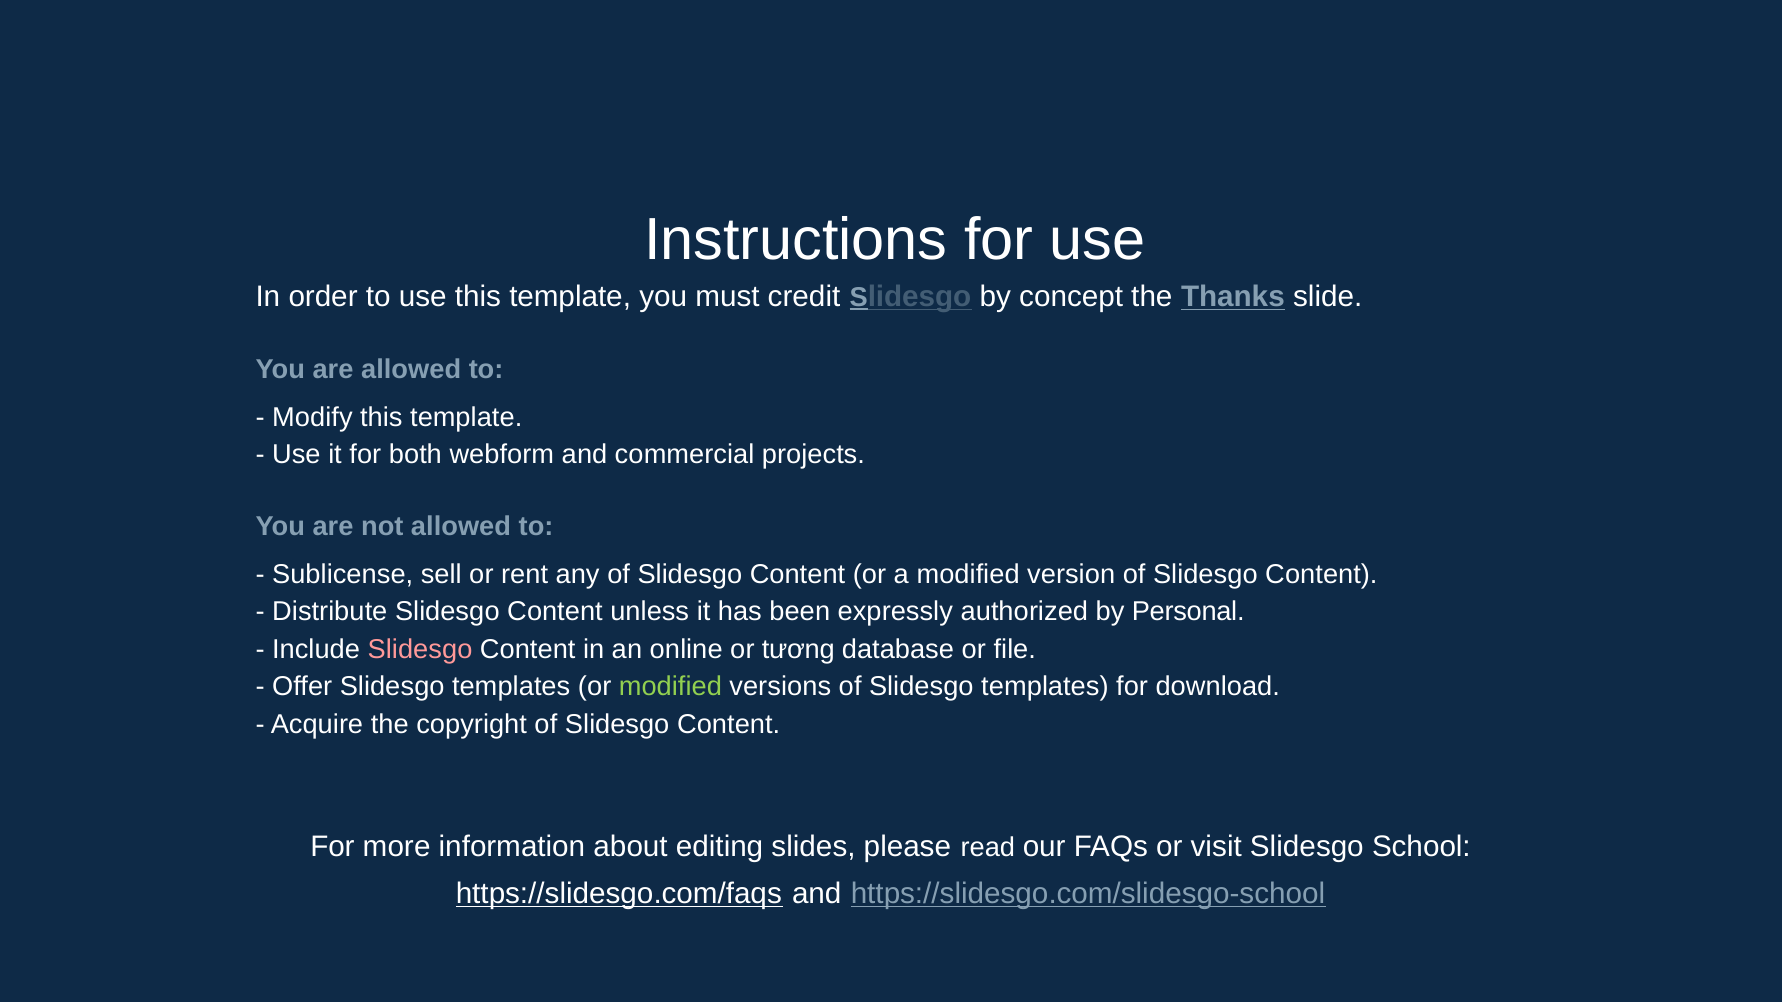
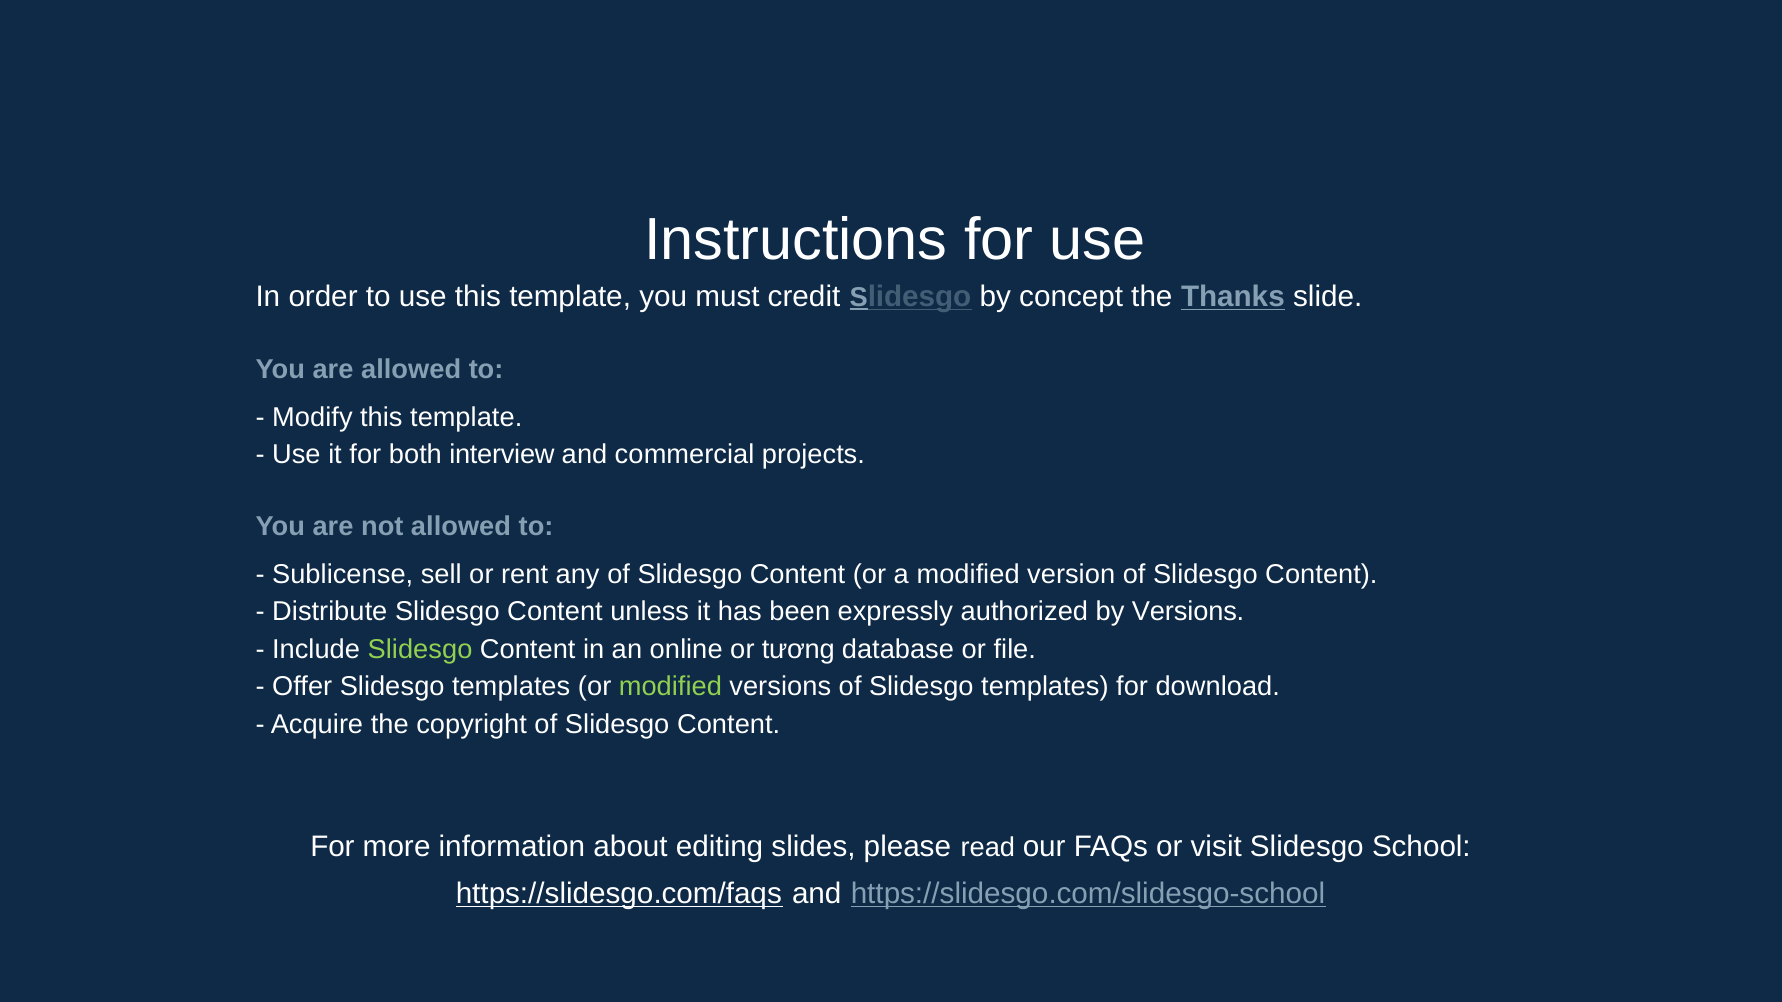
webform: webform -> interview (502, 455)
by Personal: Personal -> Versions (1188, 612)
Slidesgo colour: pink -> light green (420, 650)
